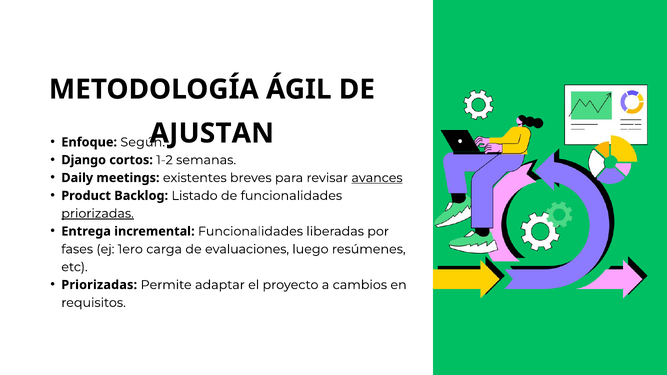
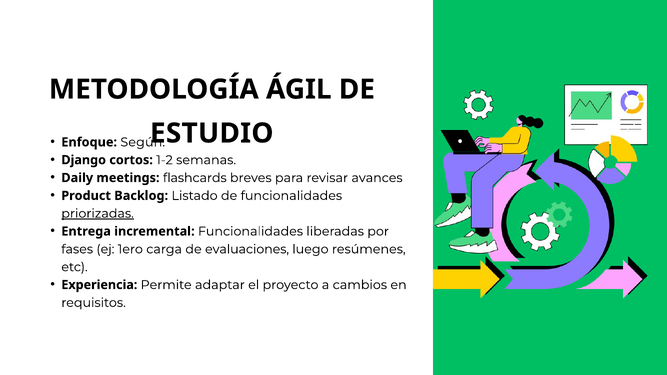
AJUSTAN: AJUSTAN -> ESTUDIO (212, 133)
existentes: existentes -> flashcards (195, 178)
avances underline: present -> none (377, 178)
Priorizadas: Priorizadas -> Experiencia (99, 285)
